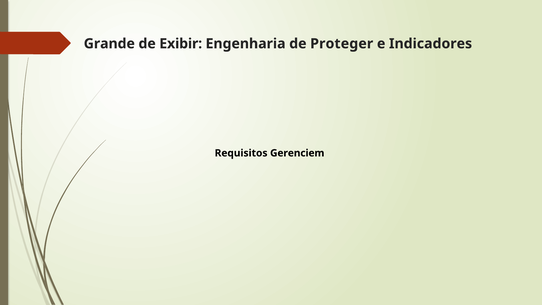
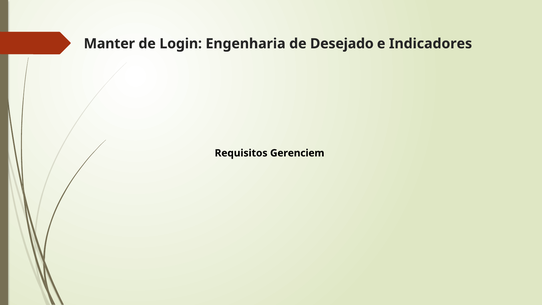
Grande: Grande -> Manter (109, 44)
Exibir: Exibir -> Login (181, 44)
Proteger: Proteger -> Desejado (342, 44)
